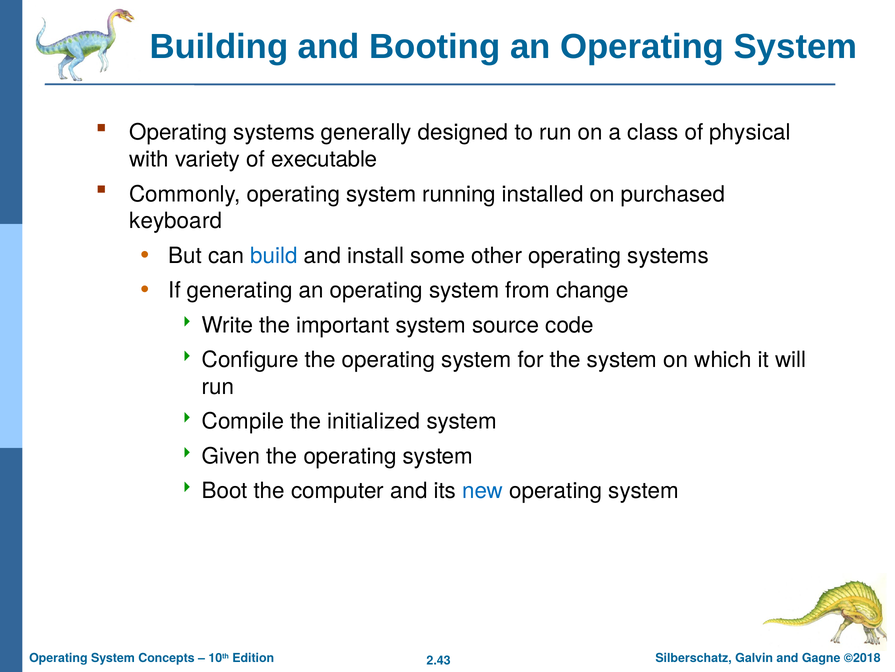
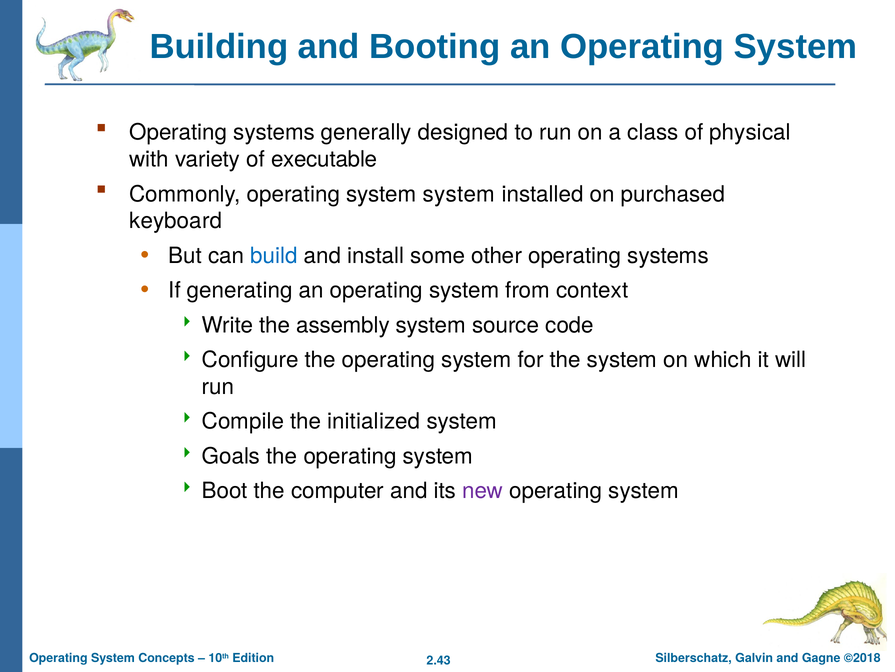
system running: running -> system (459, 194)
change: change -> context (592, 290)
important: important -> assembly (343, 325)
Given: Given -> Goals (231, 456)
new colour: blue -> purple (483, 490)
